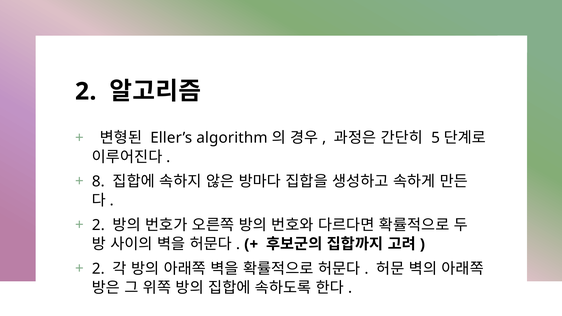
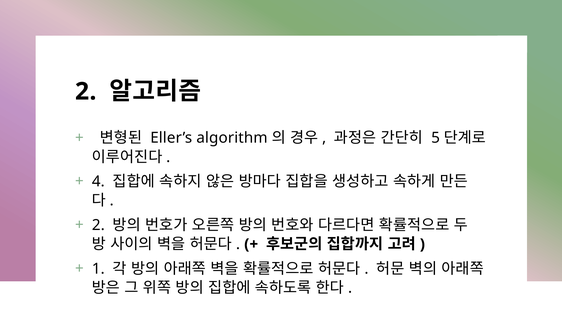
8: 8 -> 4 (98, 182)
2: 2 -> 1 (98, 269)
